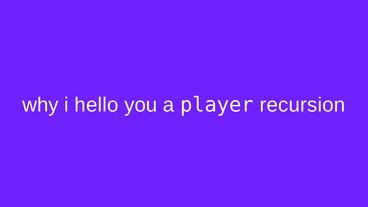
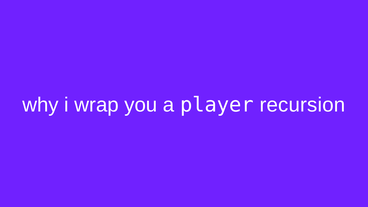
hello: hello -> wrap (97, 105)
